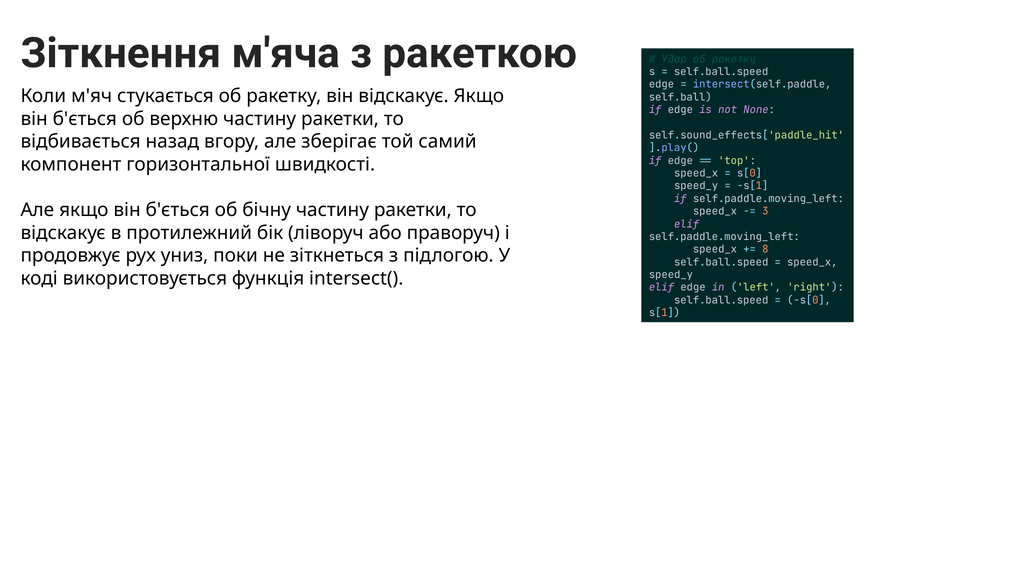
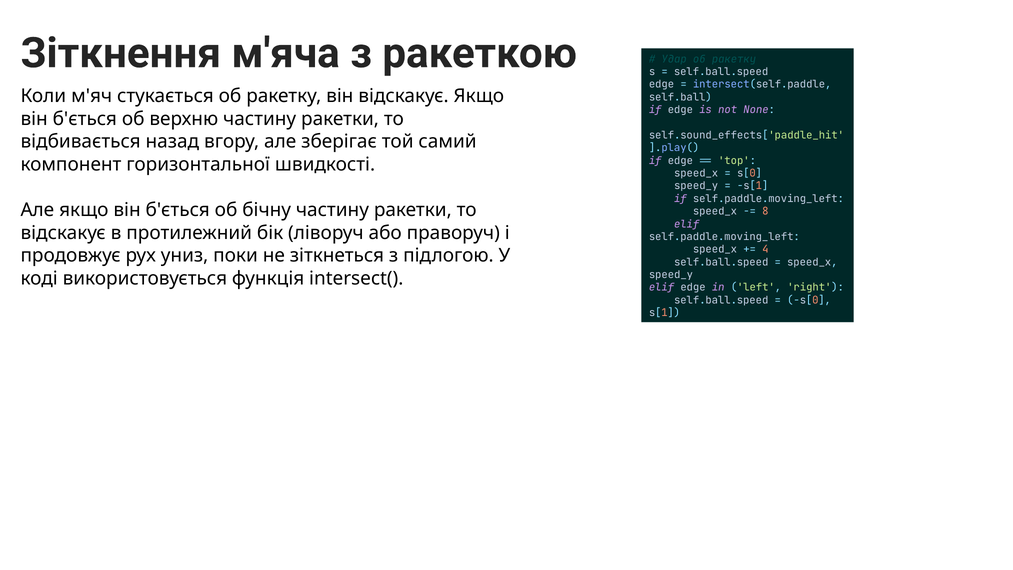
3: 3 -> 8 (765, 211)
8: 8 -> 4 (765, 249)
